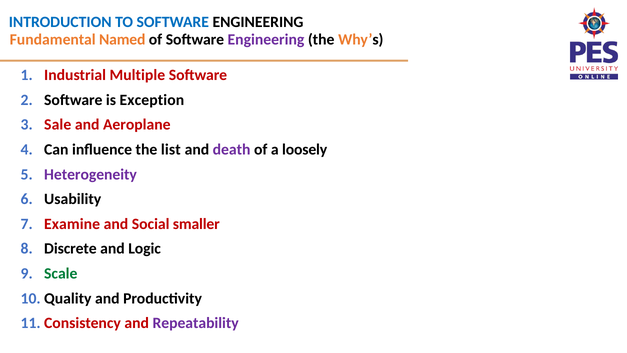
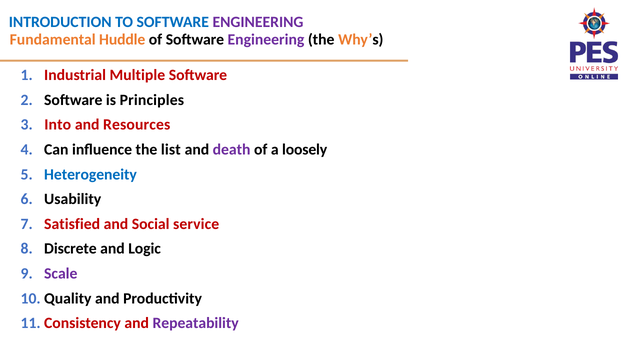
ENGINEERING colour: black -> purple (258, 22)
Named: Named -> Huddle (122, 39)
Exception: Exception -> Principles (152, 100)
Sale: Sale -> Into (58, 125)
Aeroplane: Aeroplane -> Resources (137, 125)
Heterogeneity colour: purple -> blue (91, 174)
Examine: Examine -> Satisfied (72, 224)
smaller: smaller -> service (196, 224)
Scale colour: green -> purple (61, 273)
